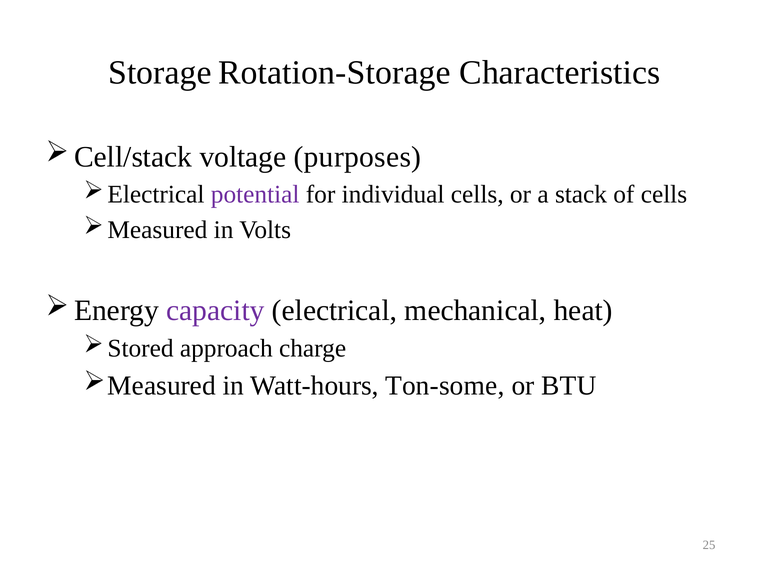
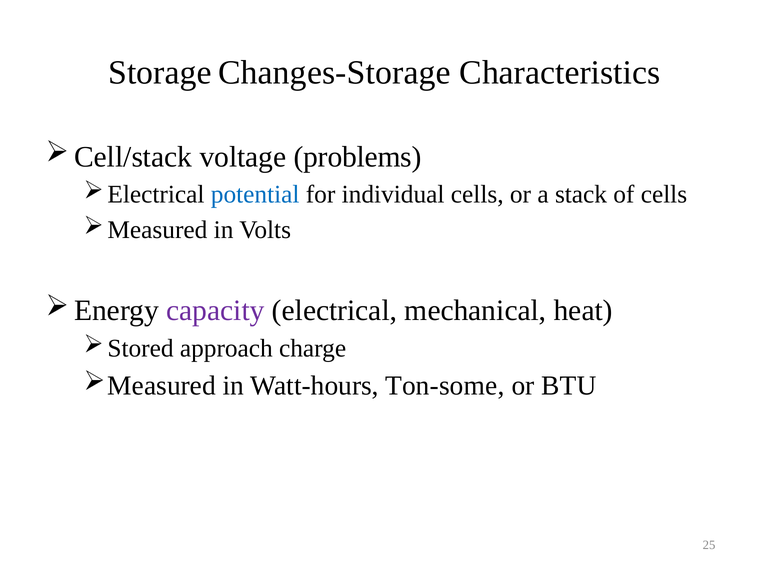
Rotation-Storage: Rotation-Storage -> Changes-Storage (334, 73)
purposes: purposes -> problems (358, 157)
potential colour: purple -> blue (255, 194)
